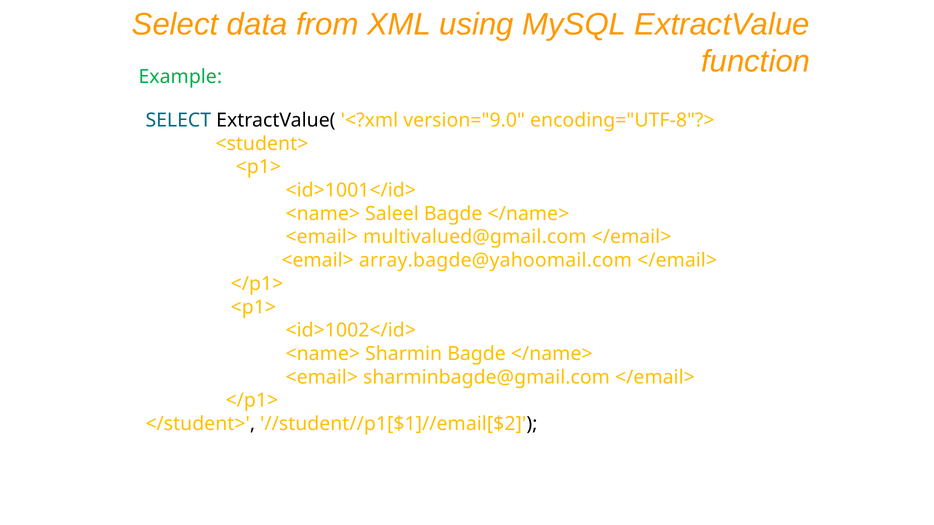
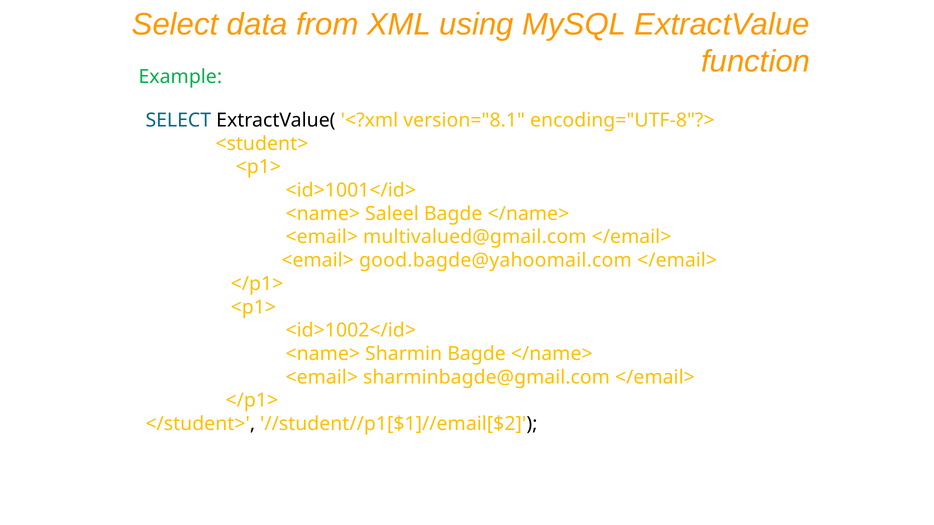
version="9.0: version="9.0 -> version="8.1 (464, 120)
array.bagde@yahoomail.com: array.bagde@yahoomail.com -> good.bagde@yahoomail.com (495, 261)
